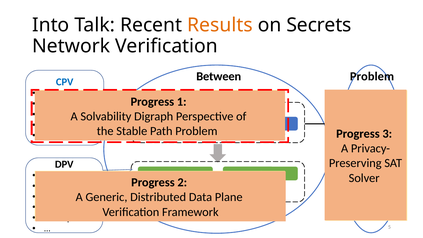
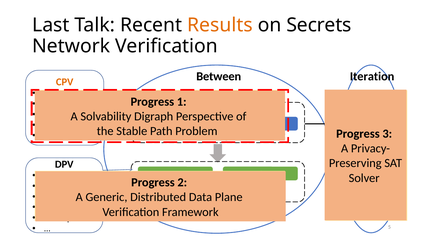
Into: Into -> Last (51, 25)
Problem: Problem -> Iteration (372, 76)
CPV colour: blue -> orange (65, 82)
